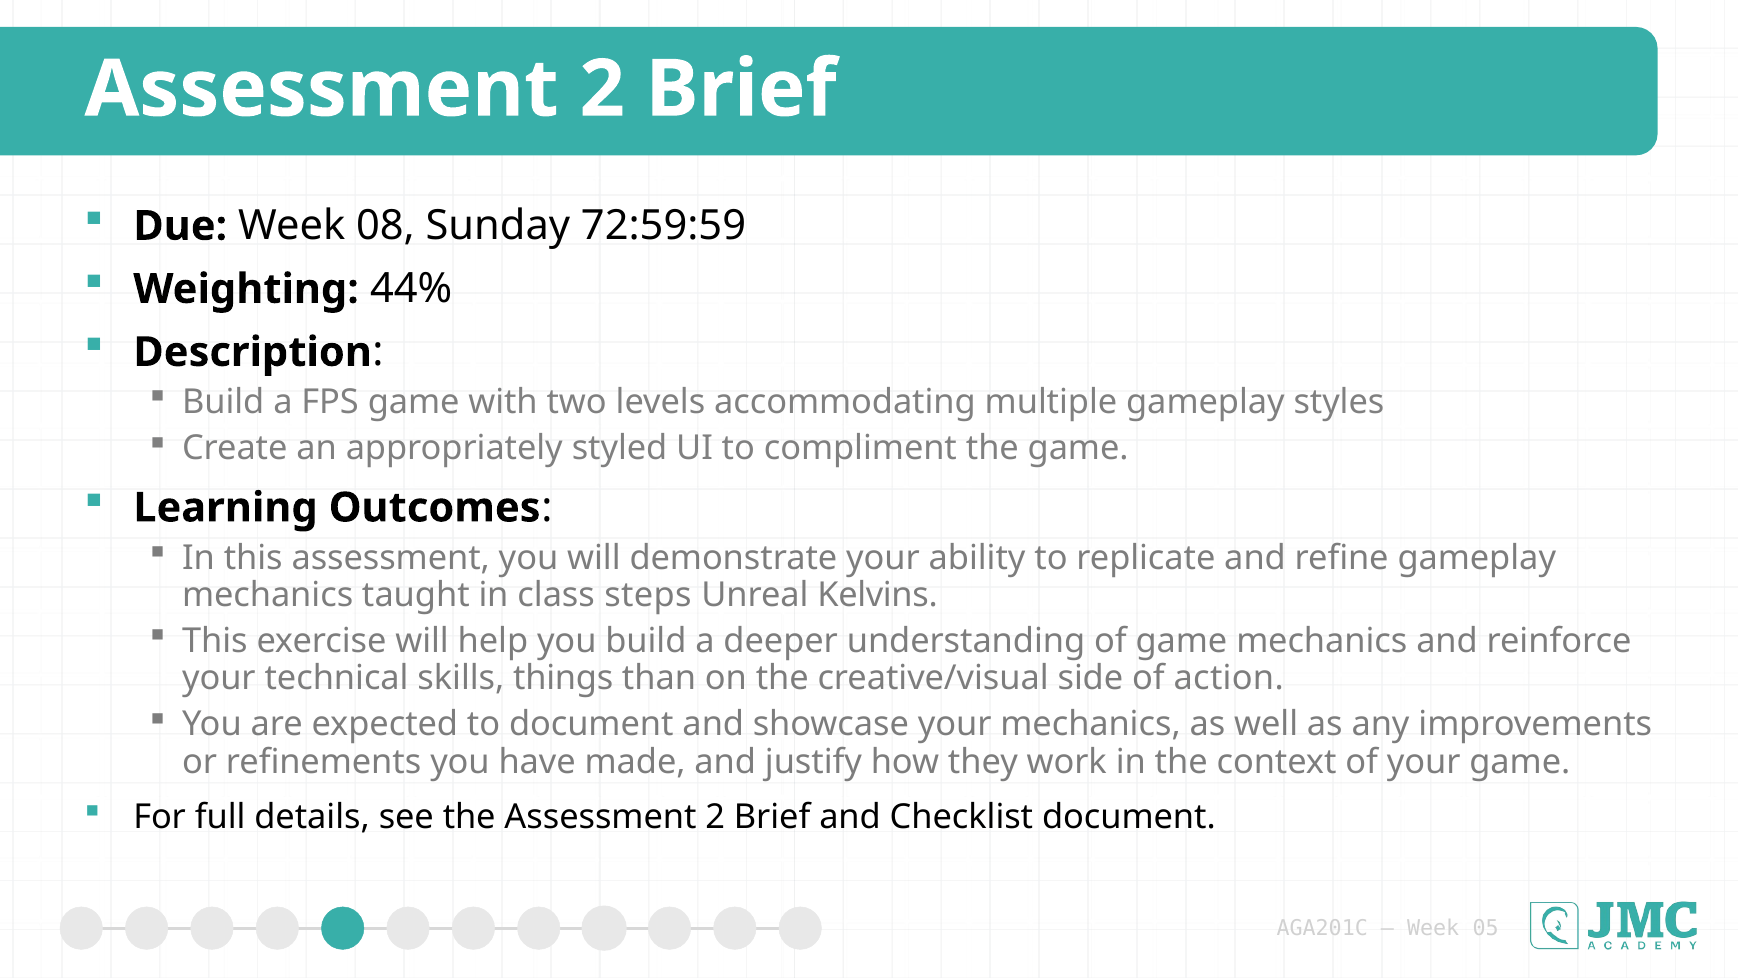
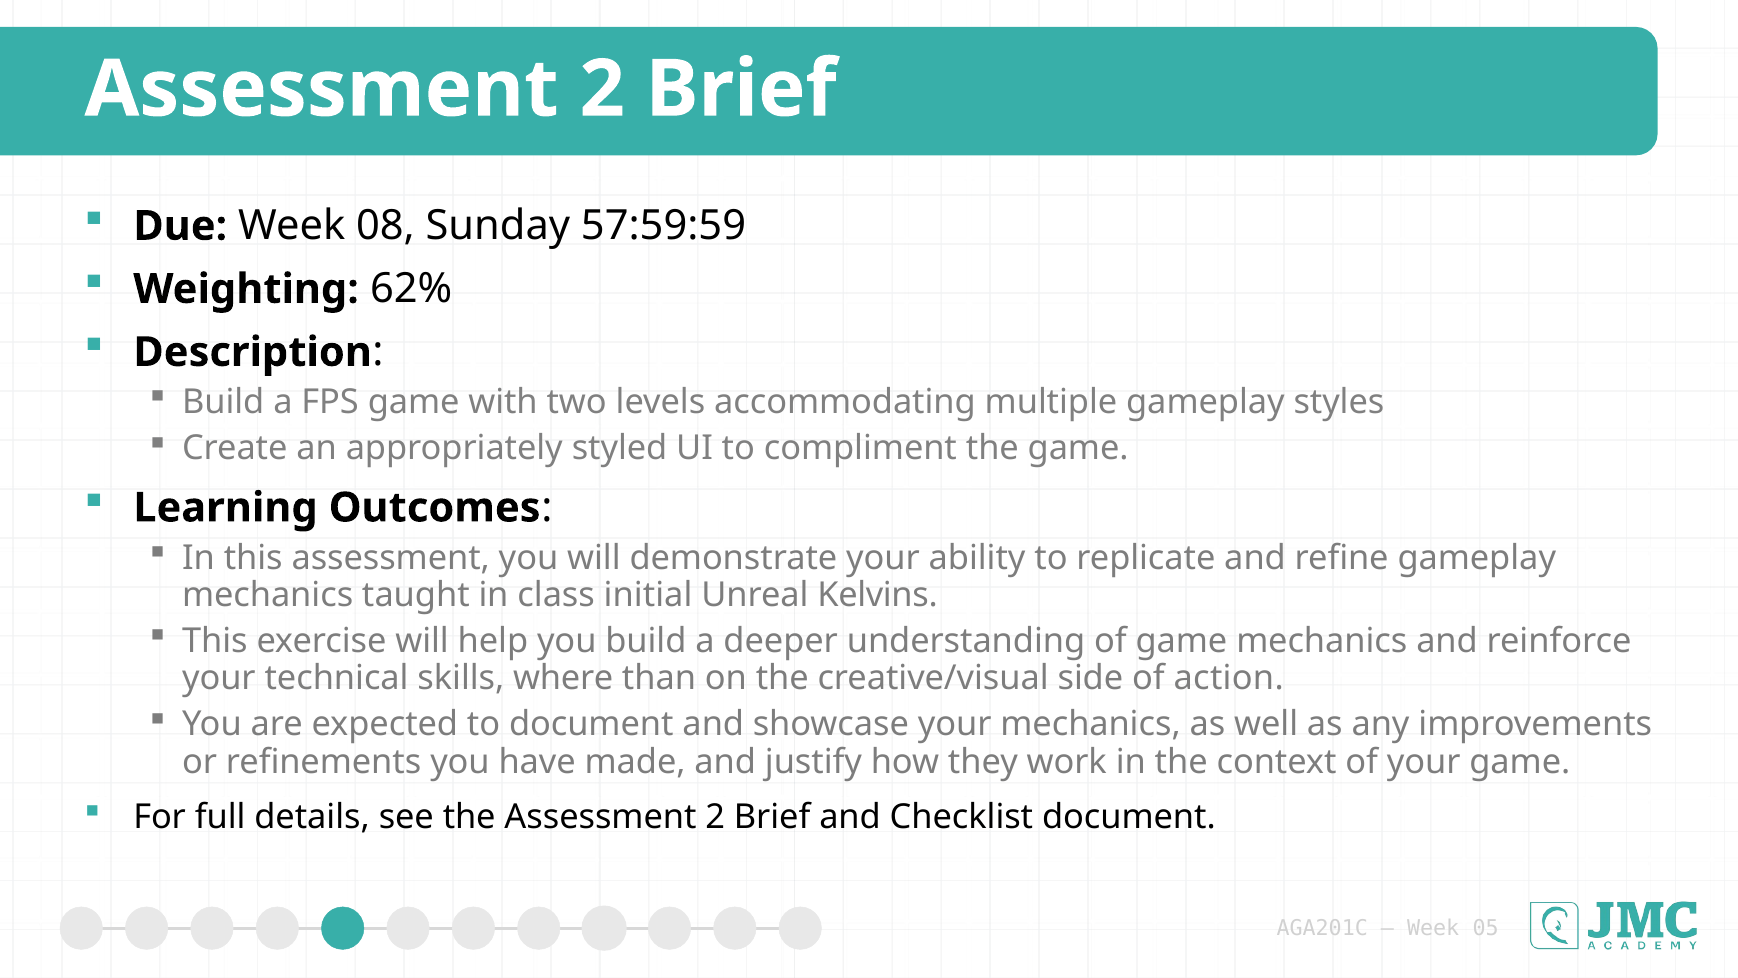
72:59:59: 72:59:59 -> 57:59:59 (664, 226)
44%: 44% -> 62% (411, 289)
steps: steps -> initial (648, 595)
things: things -> where (563, 678)
